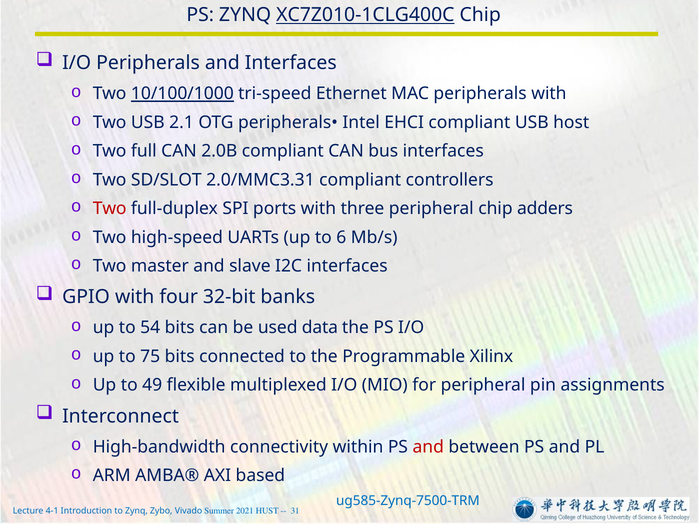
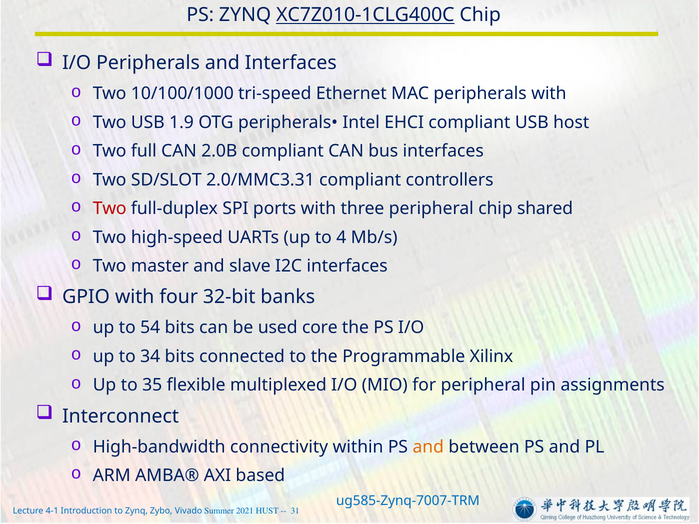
10/100/1000 underline: present -> none (182, 94)
2.1: 2.1 -> 1.9 (181, 123)
adders: adders -> shared (545, 209)
6: 6 -> 4 (341, 237)
data: data -> core (320, 328)
75: 75 -> 34 (150, 357)
49: 49 -> 35 (152, 385)
and colour: red -> orange (428, 447)
ug585-Zynq-7500-TRM: ug585-Zynq-7500-TRM -> ug585-Zynq-7007-TRM (408, 501)
